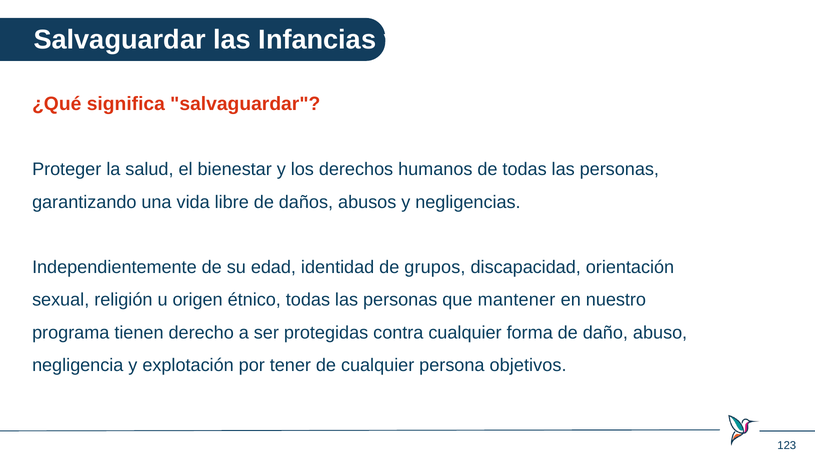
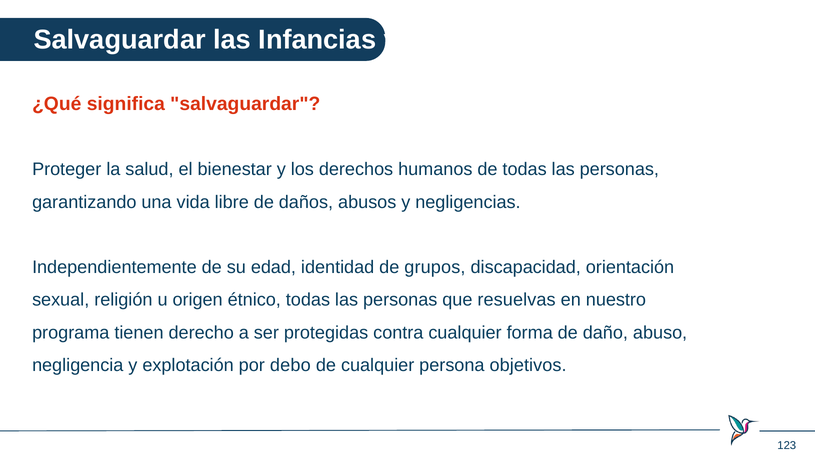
mantener: mantener -> resuelvas (517, 300)
tener: tener -> debo (290, 365)
